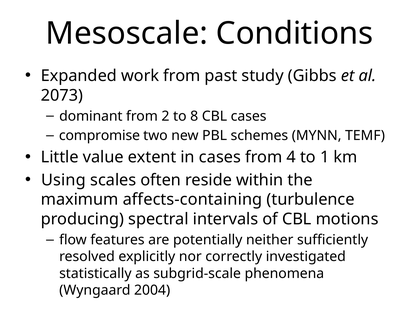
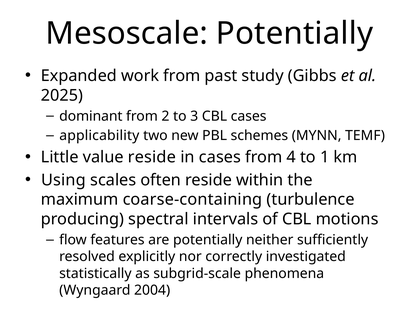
Mesoscale Conditions: Conditions -> Potentially (295, 34)
2073: 2073 -> 2025 (62, 95)
8: 8 -> 3 (194, 116)
compromise: compromise -> applicability (99, 136)
value extent: extent -> reside (152, 157)
affects-containing: affects-containing -> coarse-containing (192, 200)
